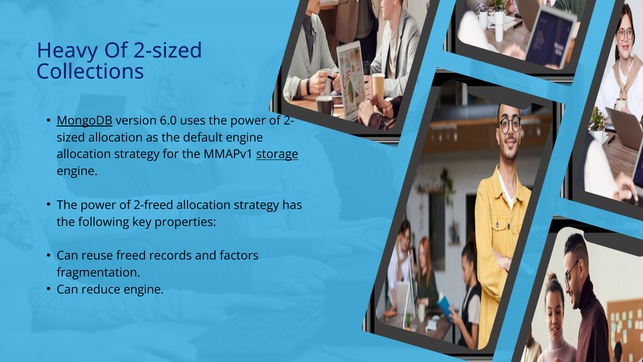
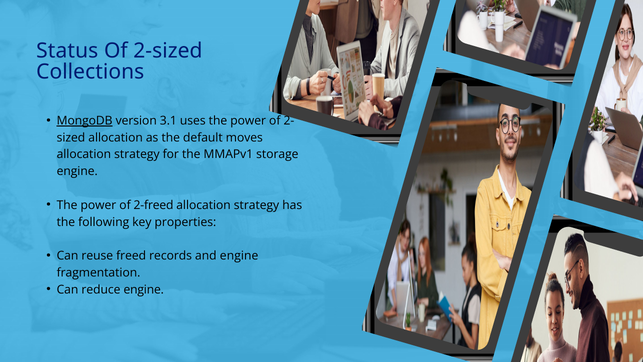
Heavy: Heavy -> Status (67, 51)
6.0: 6.0 -> 3.1 (168, 121)
default engine: engine -> moves (244, 137)
storage underline: present -> none (277, 154)
and factors: factors -> engine (239, 256)
